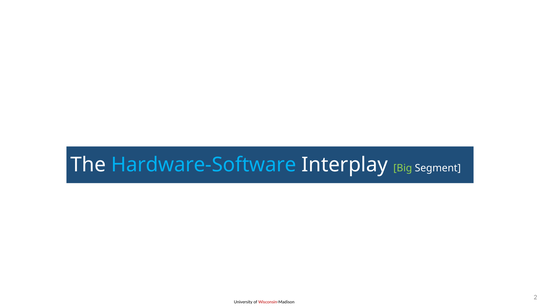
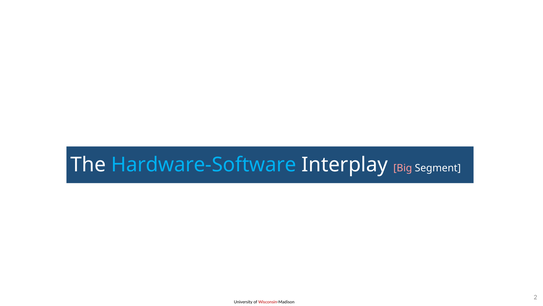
Big colour: light green -> pink (403, 168)
